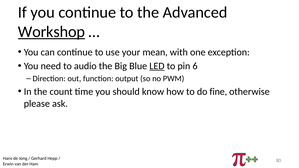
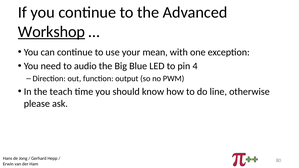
LED underline: present -> none (157, 66)
6: 6 -> 4 (195, 66)
count: count -> teach (61, 92)
fine: fine -> line (218, 92)
